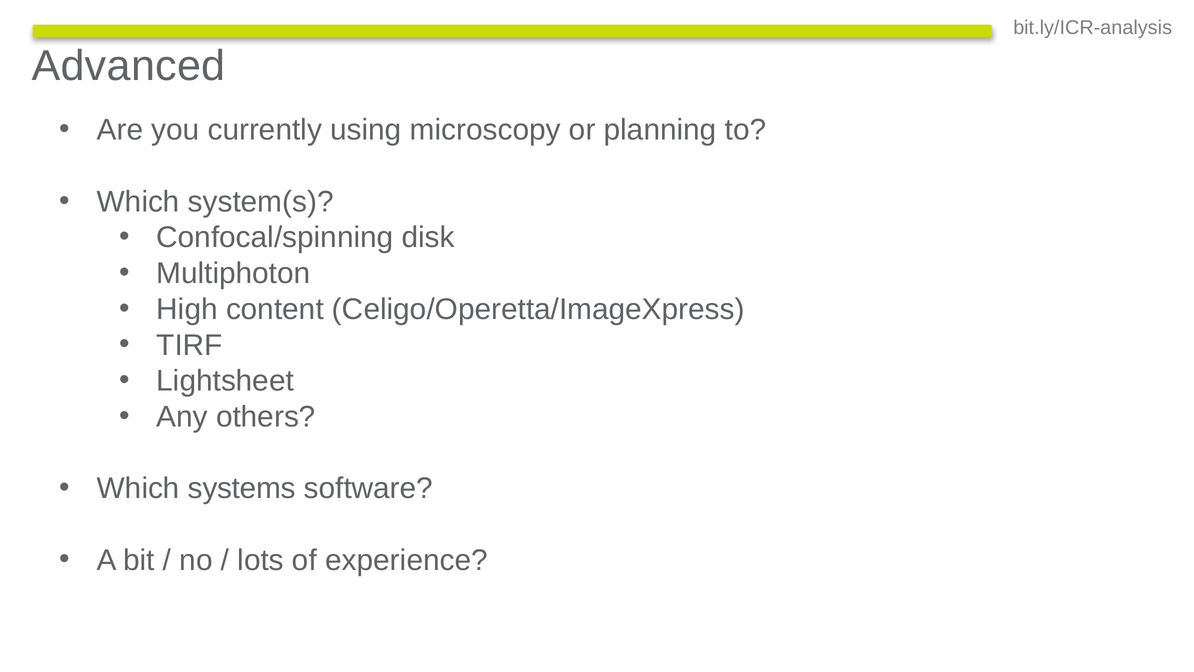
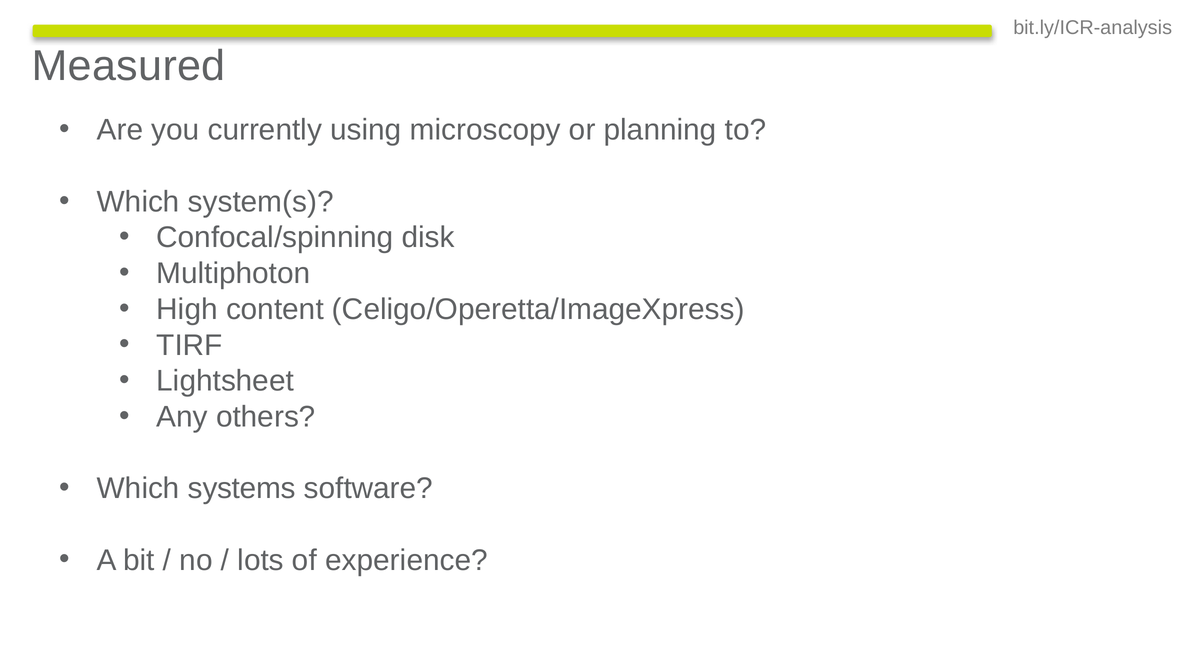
Advanced: Advanced -> Measured (129, 66)
